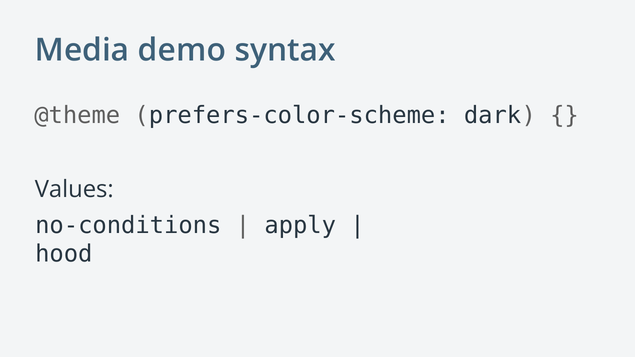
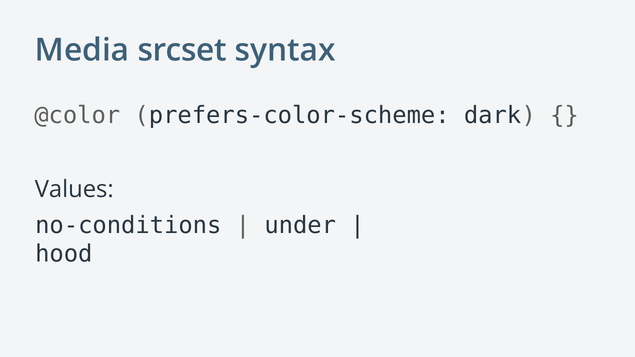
demo: demo -> srcset (182, 50)
@theme: @theme -> @color (77, 116)
apply: apply -> under (300, 226)
